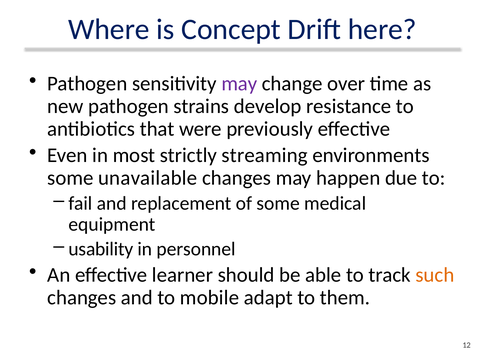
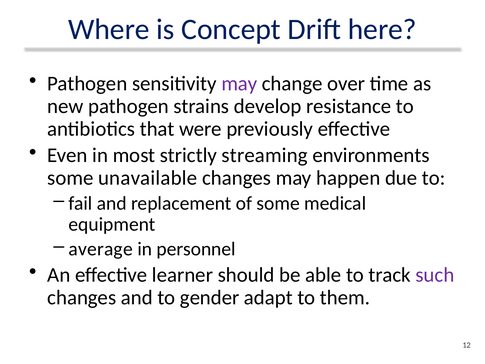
usability: usability -> average (101, 249)
such colour: orange -> purple (435, 275)
mobile: mobile -> gender (210, 297)
